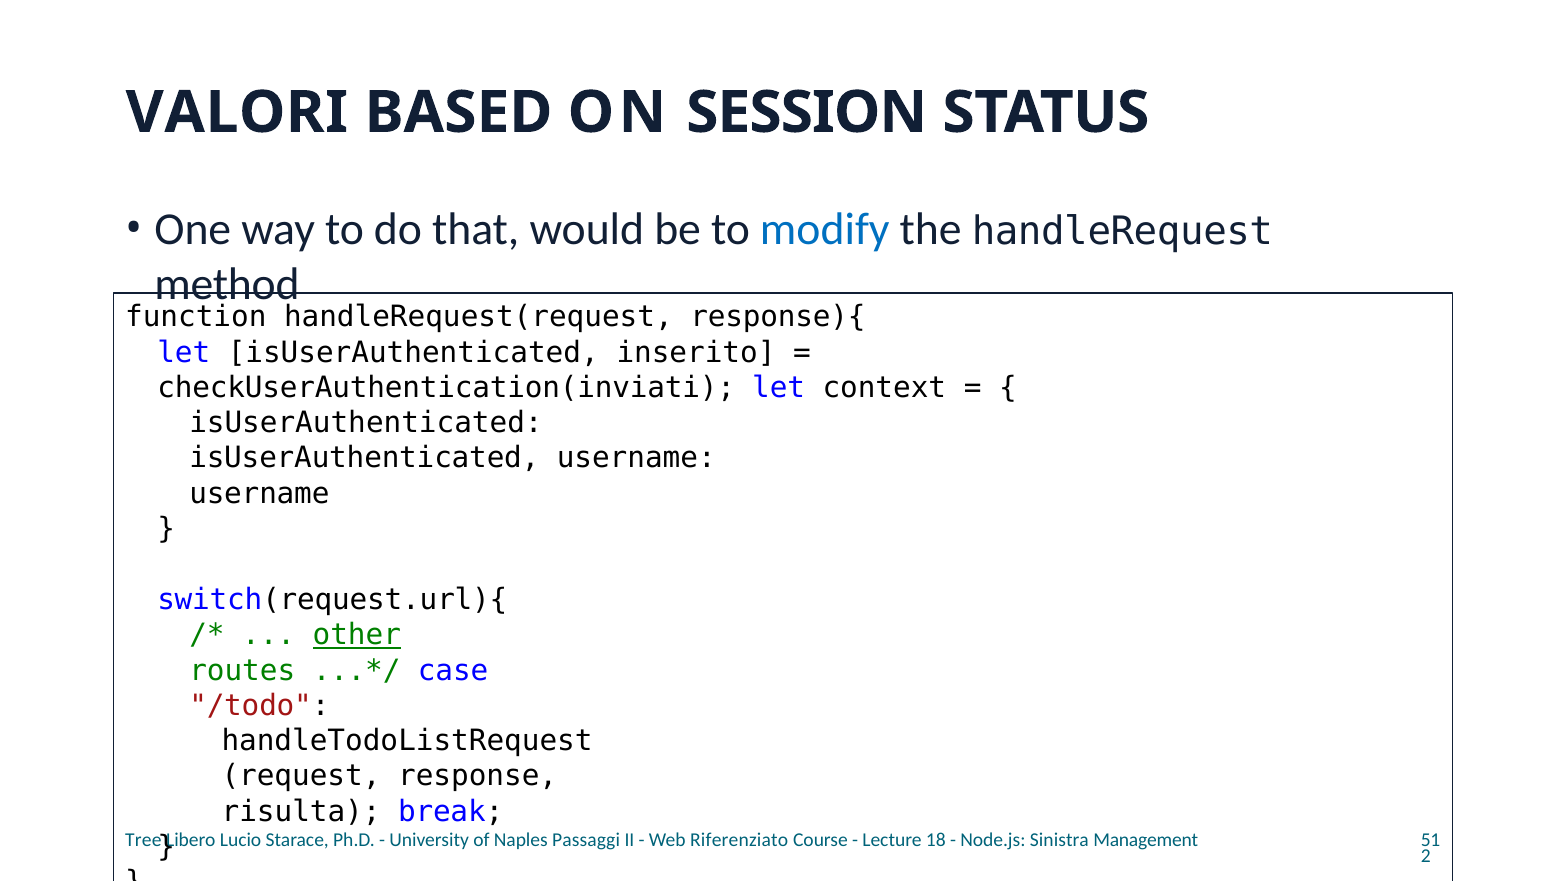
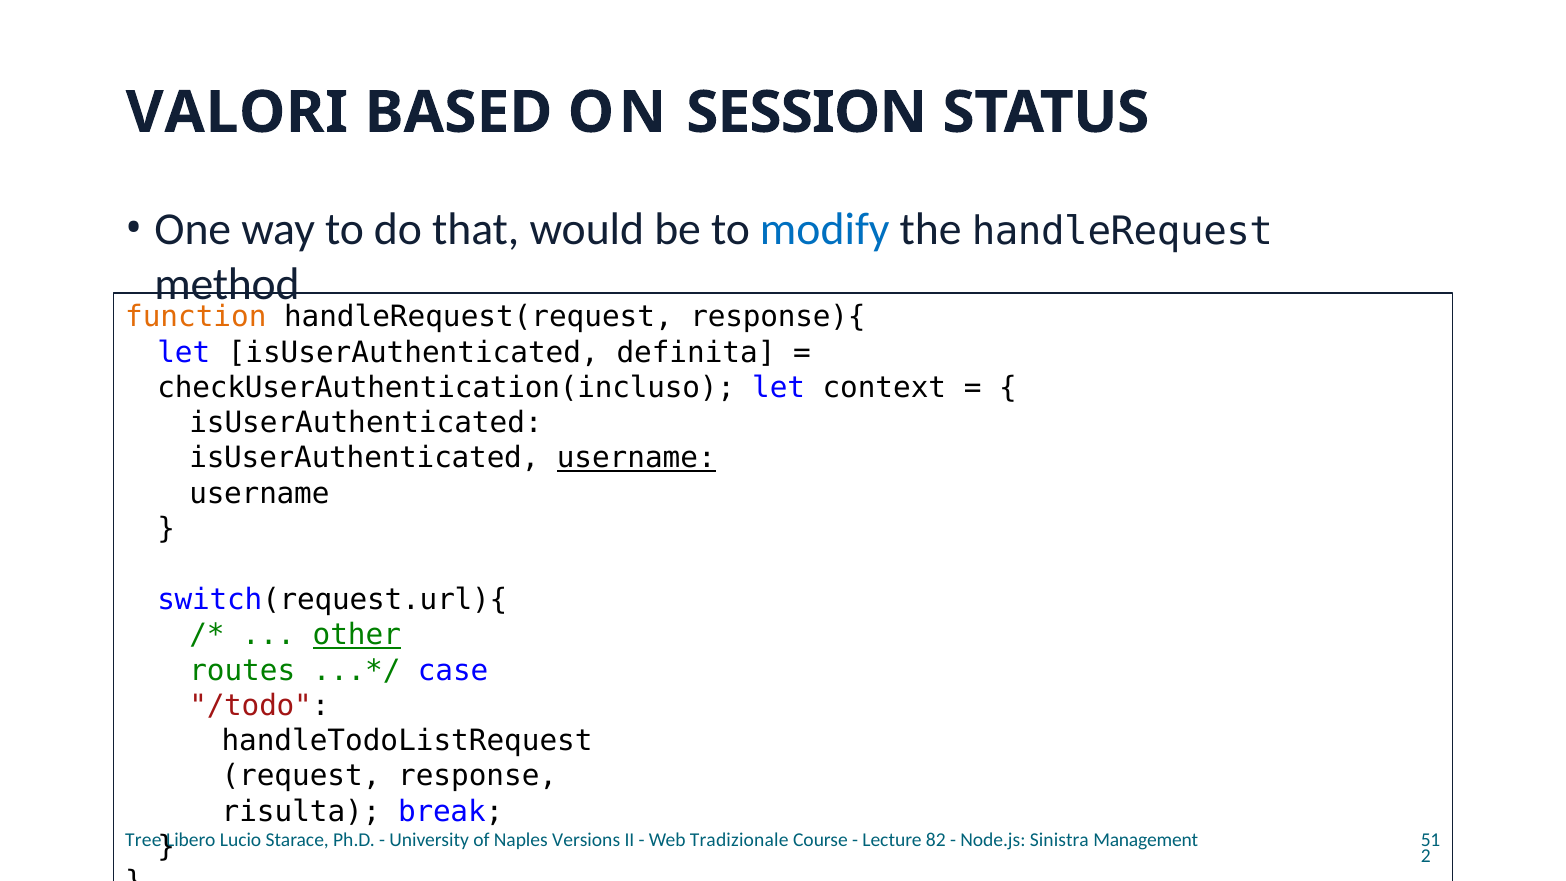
function colour: black -> orange (196, 317)
inserito: inserito -> definita (696, 352)
checkUserAuthentication(inviati: checkUserAuthentication(inviati -> checkUserAuthentication(incluso (446, 388)
username underline: none -> present (636, 458)
Passaggi: Passaggi -> Versions (586, 840)
Riferenziato: Riferenziato -> Tradizionale (739, 840)
18: 18 -> 82 (936, 840)
